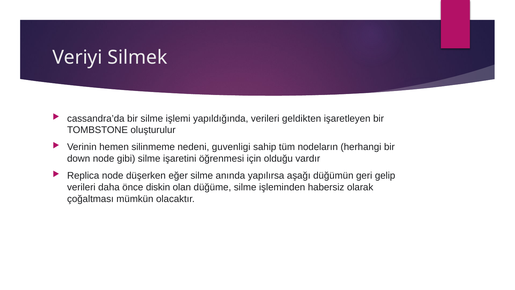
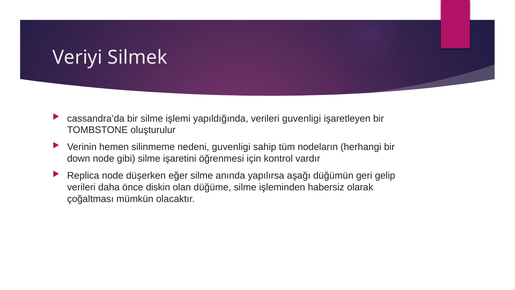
verileri geldikten: geldikten -> guvenligi (302, 118)
olduğu: olduğu -> kontrol (278, 159)
